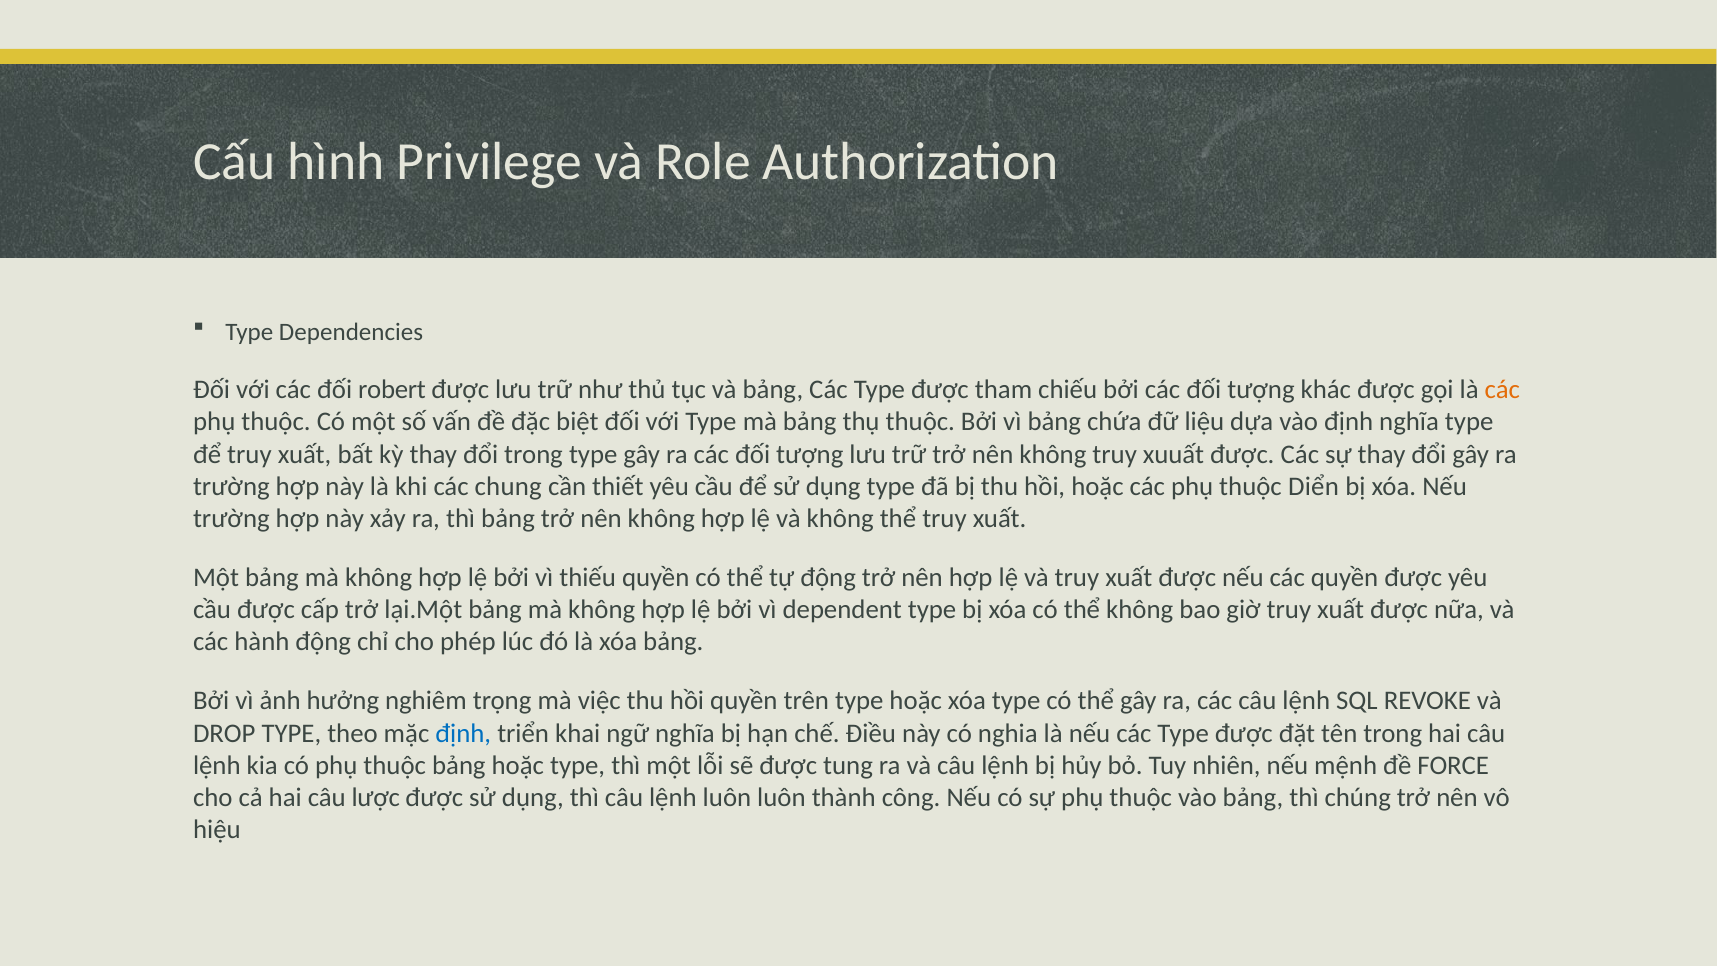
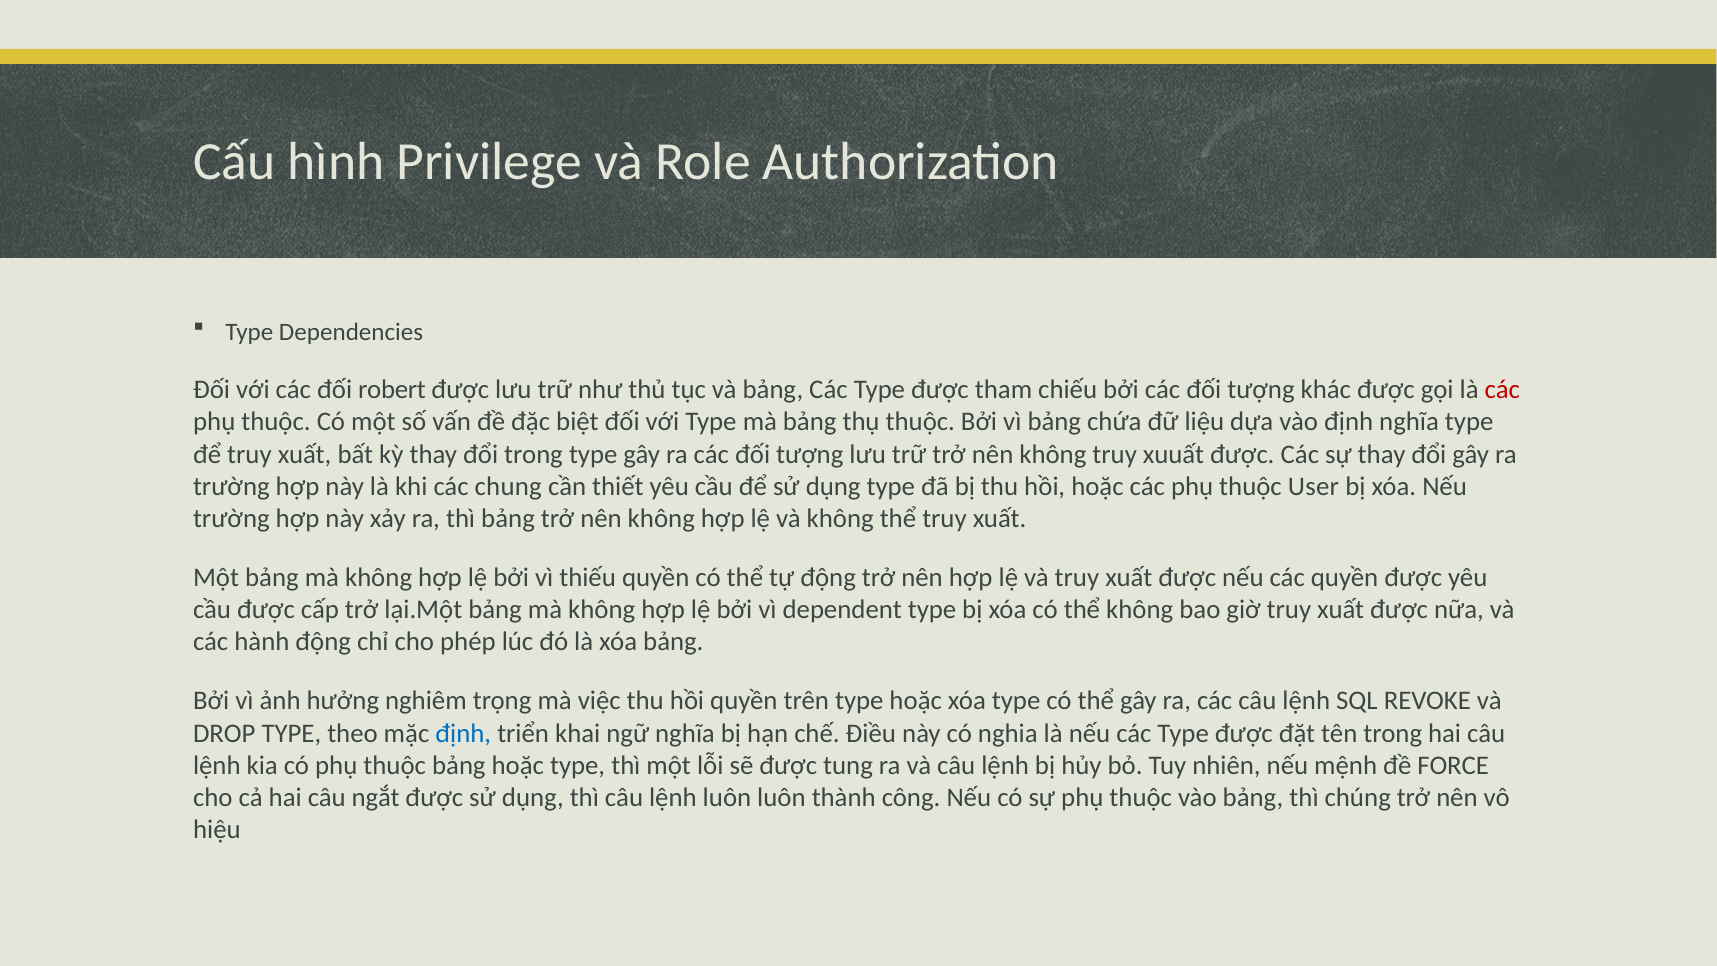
các colour: orange -> red (1502, 390)
Diển: Diển -> User (1313, 486)
lược: lược -> ngắt (376, 798)
